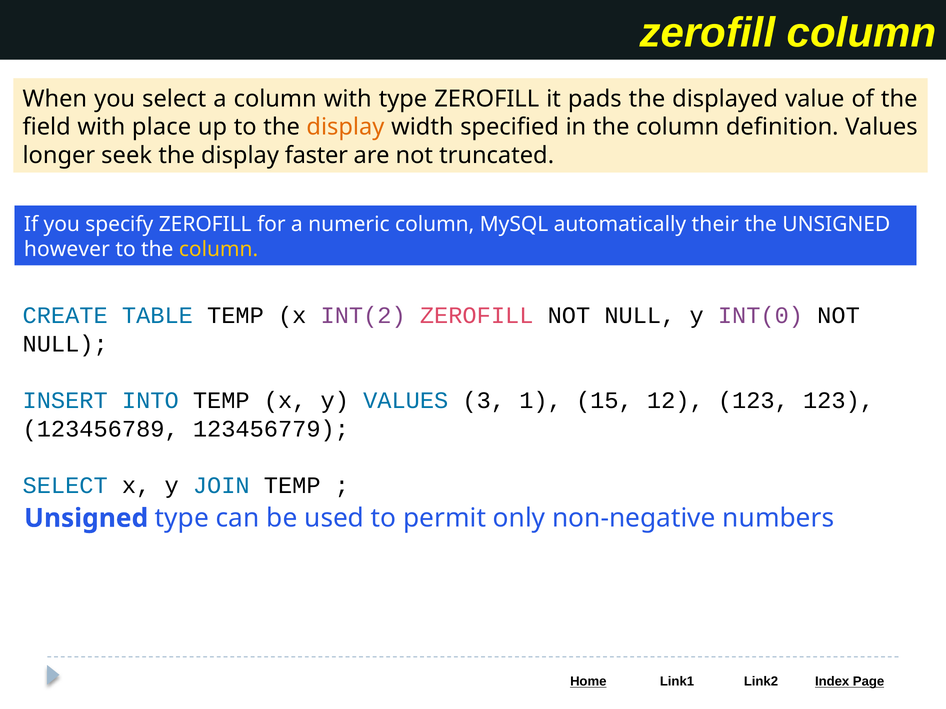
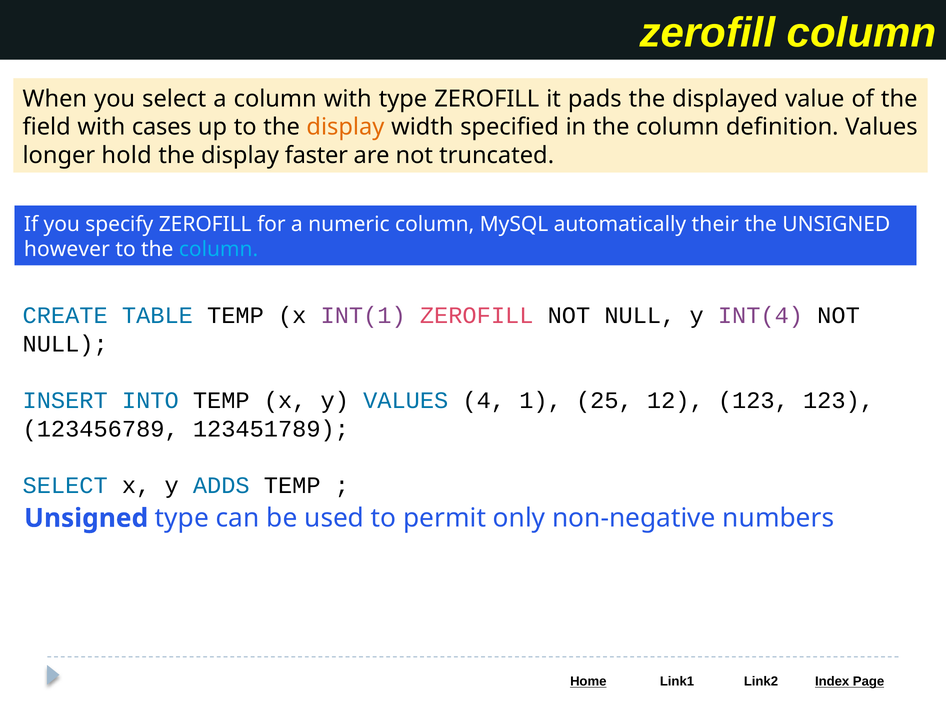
place: place -> cases (162, 127)
seek: seek -> hold (127, 156)
column colour: yellow -> light blue (219, 250)
INT(2: INT(2 -> INT(1 (363, 316)
INT(0: INT(0 -> INT(4 (760, 316)
3: 3 -> 4 (484, 401)
15: 15 -> 25 (604, 401)
123456779: 123456779 -> 123451789 (271, 429)
JOIN: JOIN -> ADDS (221, 486)
